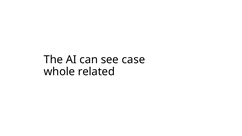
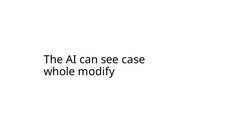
related: related -> modify (96, 72)
